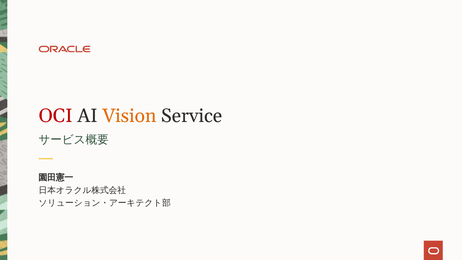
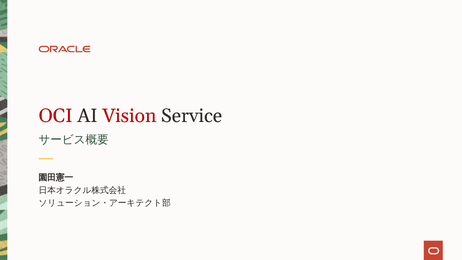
Vision colour: orange -> red (129, 116)
